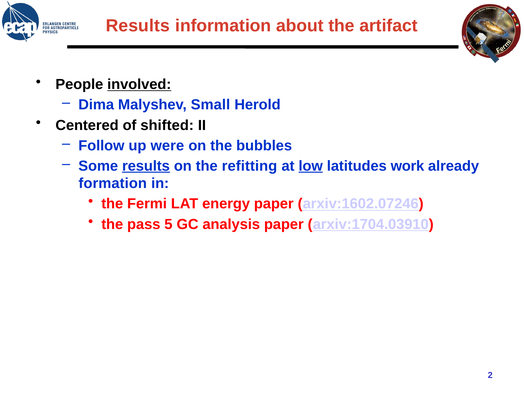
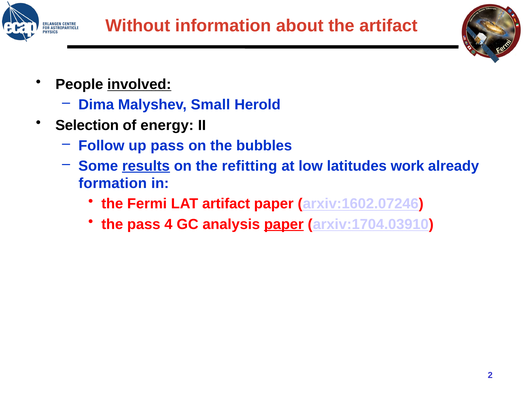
Results: Results -> Without (138, 26)
Centered: Centered -> Selection (87, 125)
shifted: shifted -> energy (167, 125)
up were: were -> pass (167, 146)
low underline: present -> none (311, 166)
LAT energy: energy -> artifact (226, 204)
5: 5 -> 4 (168, 224)
paper underline: none -> present (284, 224)
